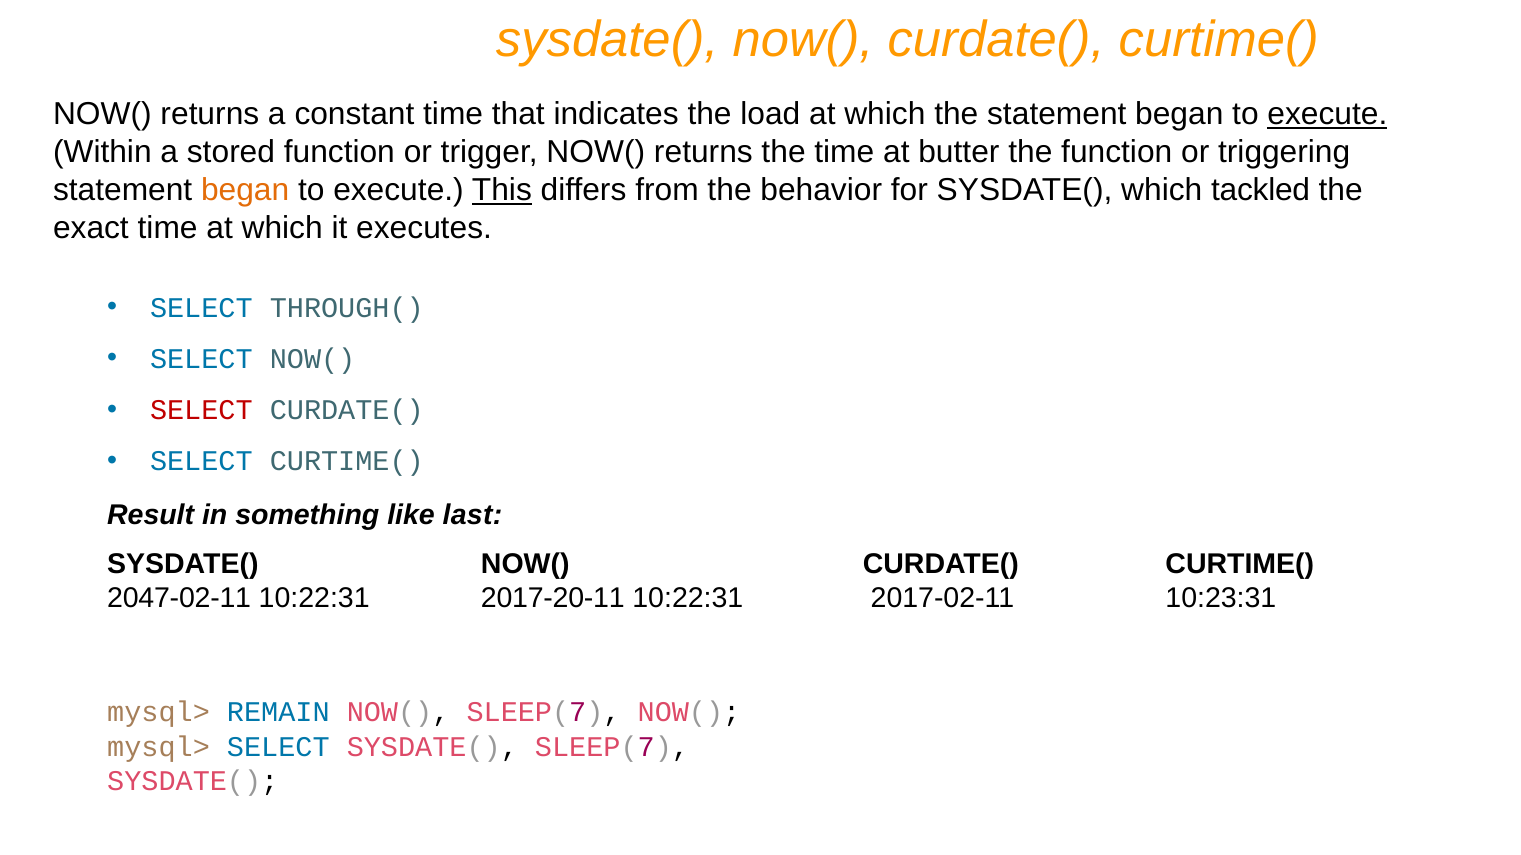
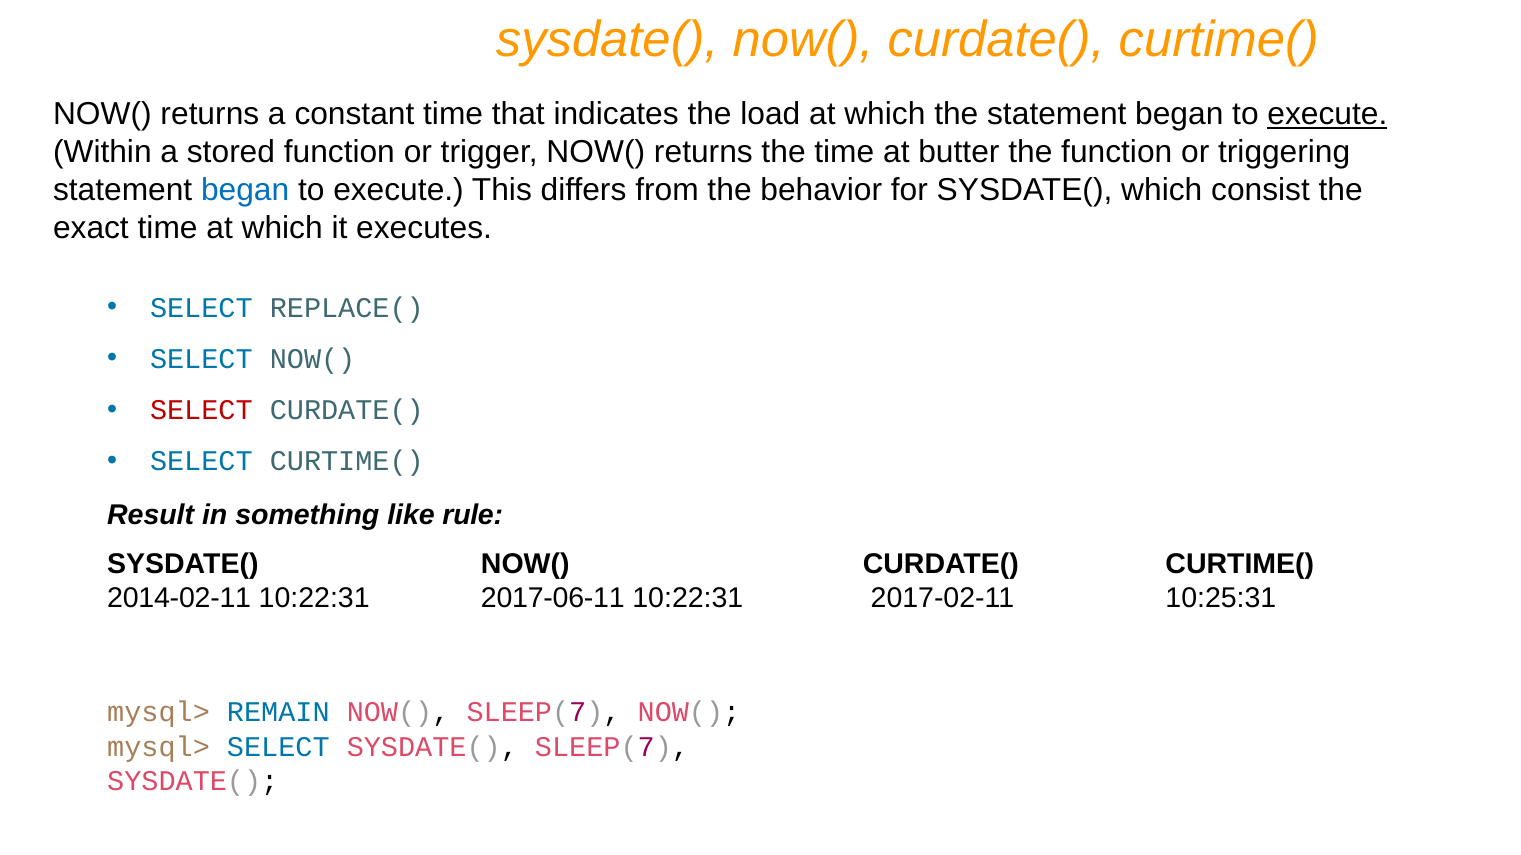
began colour: orange -> blue (245, 191)
This underline: present -> none (502, 191)
tackled: tackled -> consist (1261, 191)
THROUGH(: THROUGH( -> REPLACE( (347, 308)
last: last -> rule (473, 515)
2047-02-11: 2047-02-11 -> 2014-02-11 (179, 599)
2017-20-11: 2017-20-11 -> 2017-06-11 (553, 599)
10:23:31: 10:23:31 -> 10:25:31 (1221, 599)
